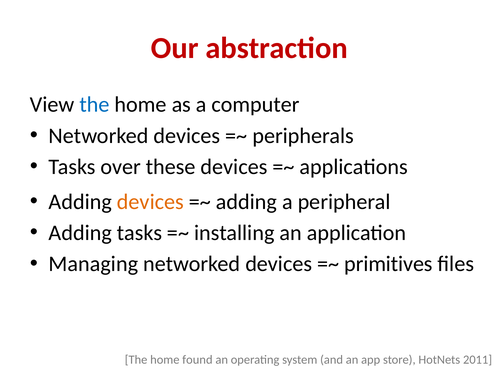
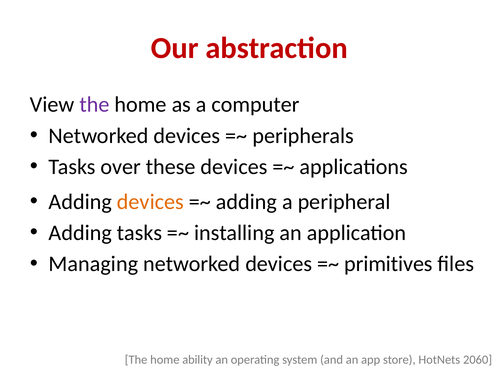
the colour: blue -> purple (94, 105)
found: found -> ability (197, 360)
2011: 2011 -> 2060 (478, 360)
